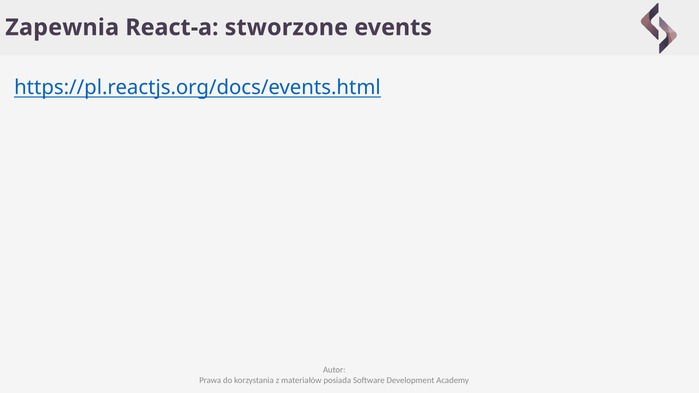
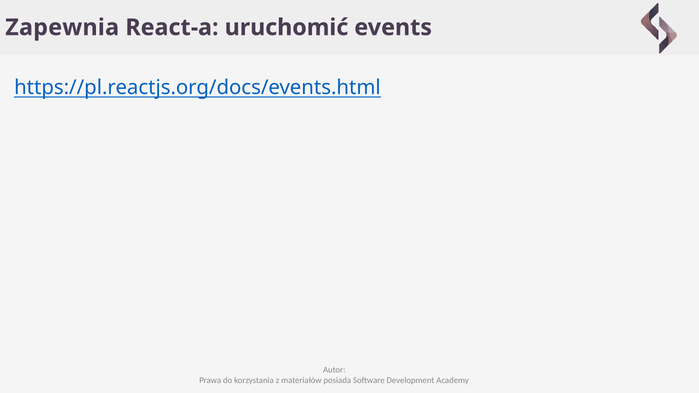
stworzone: stworzone -> uruchomić (286, 27)
